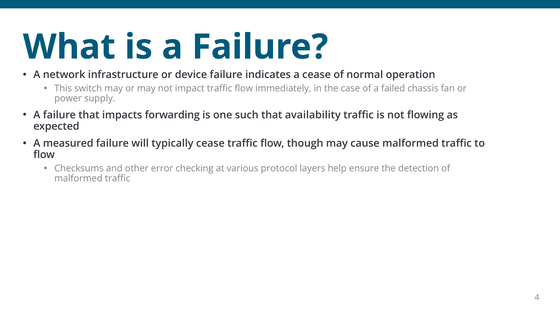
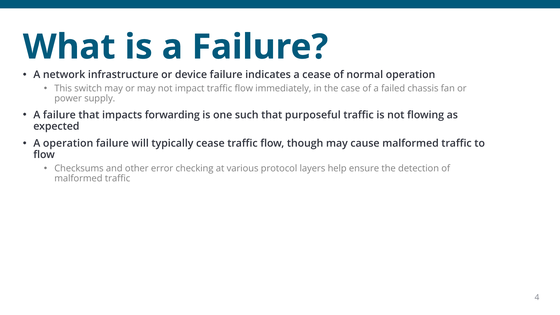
availability: availability -> purposeful (313, 115)
A measured: measured -> operation (68, 143)
